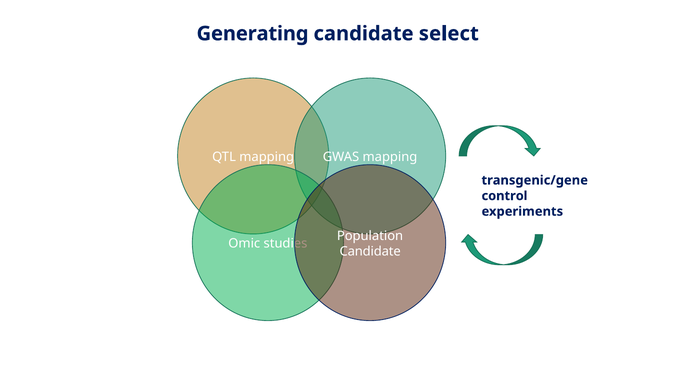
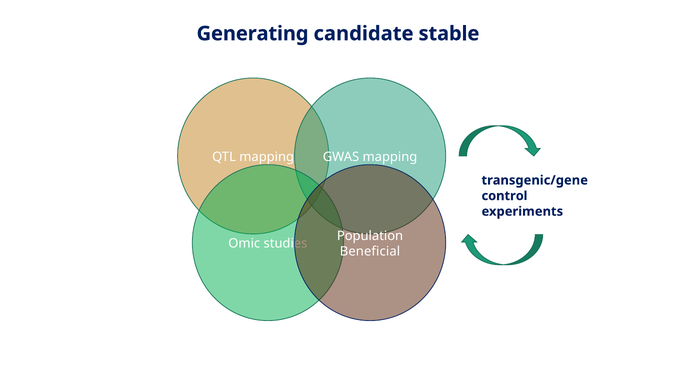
select: select -> stable (449, 34)
Candidate: Candidate -> Beneficial (370, 251)
